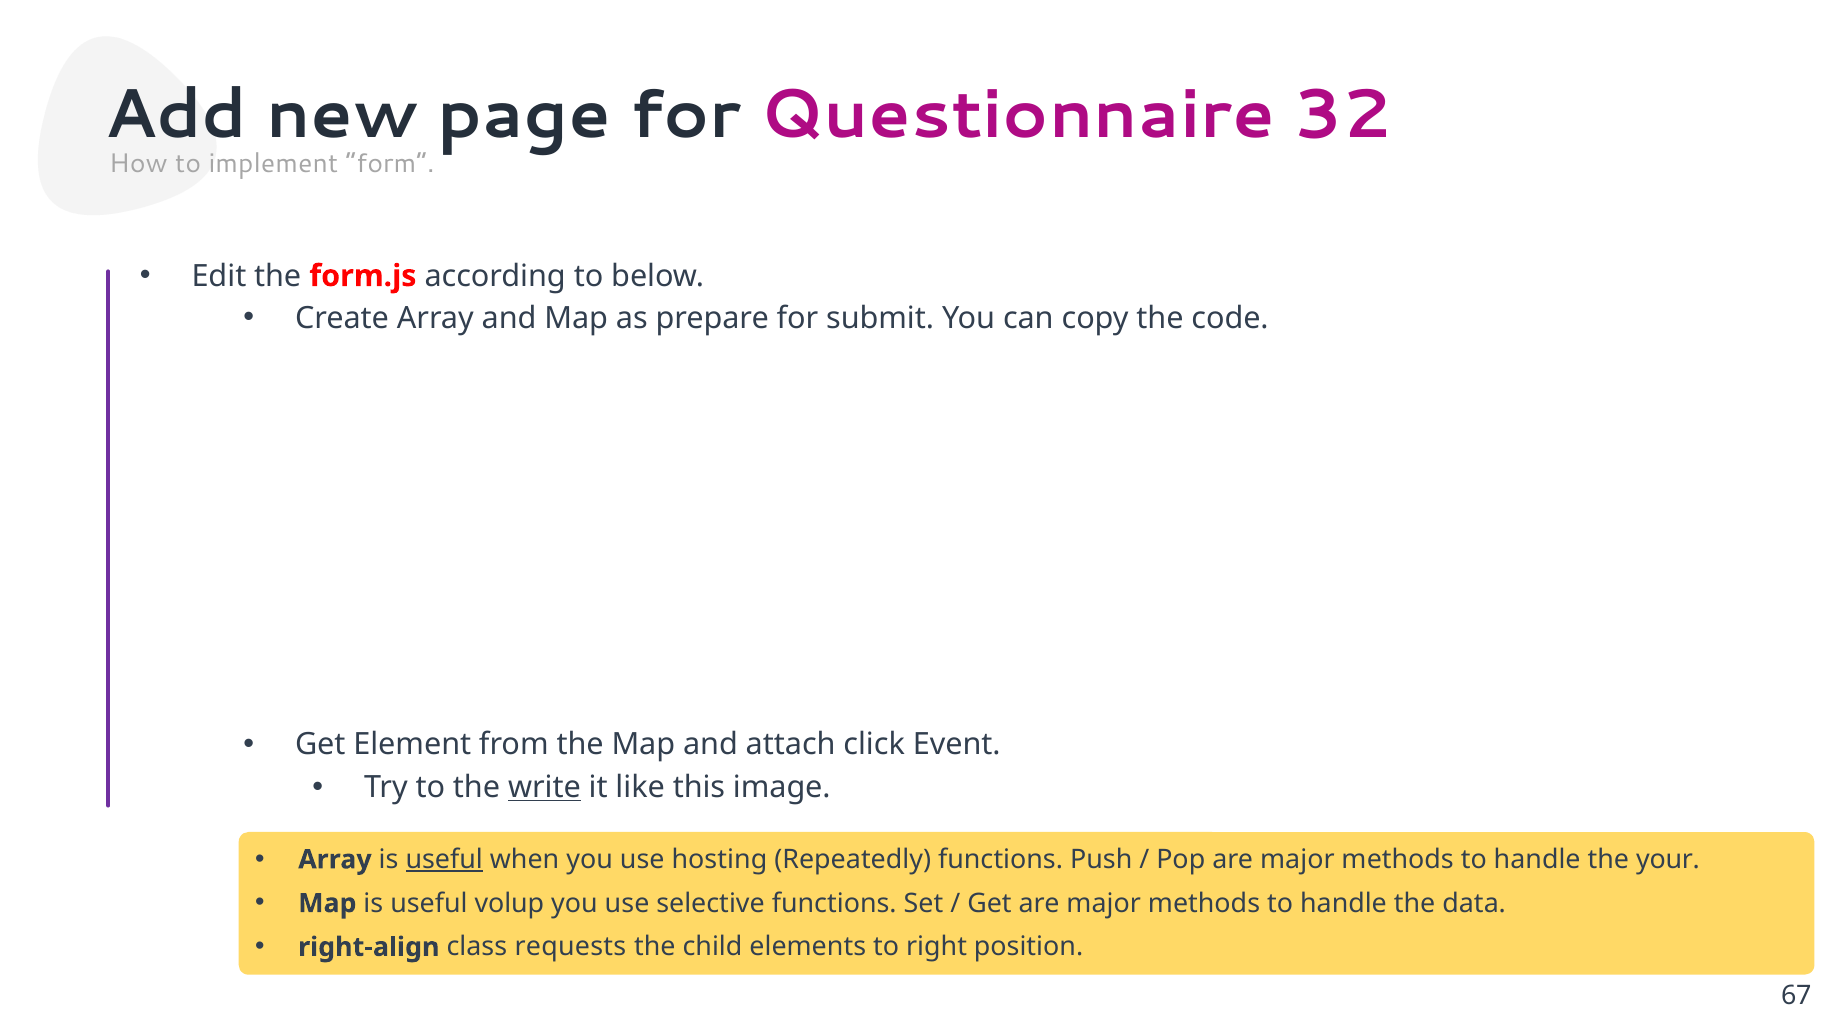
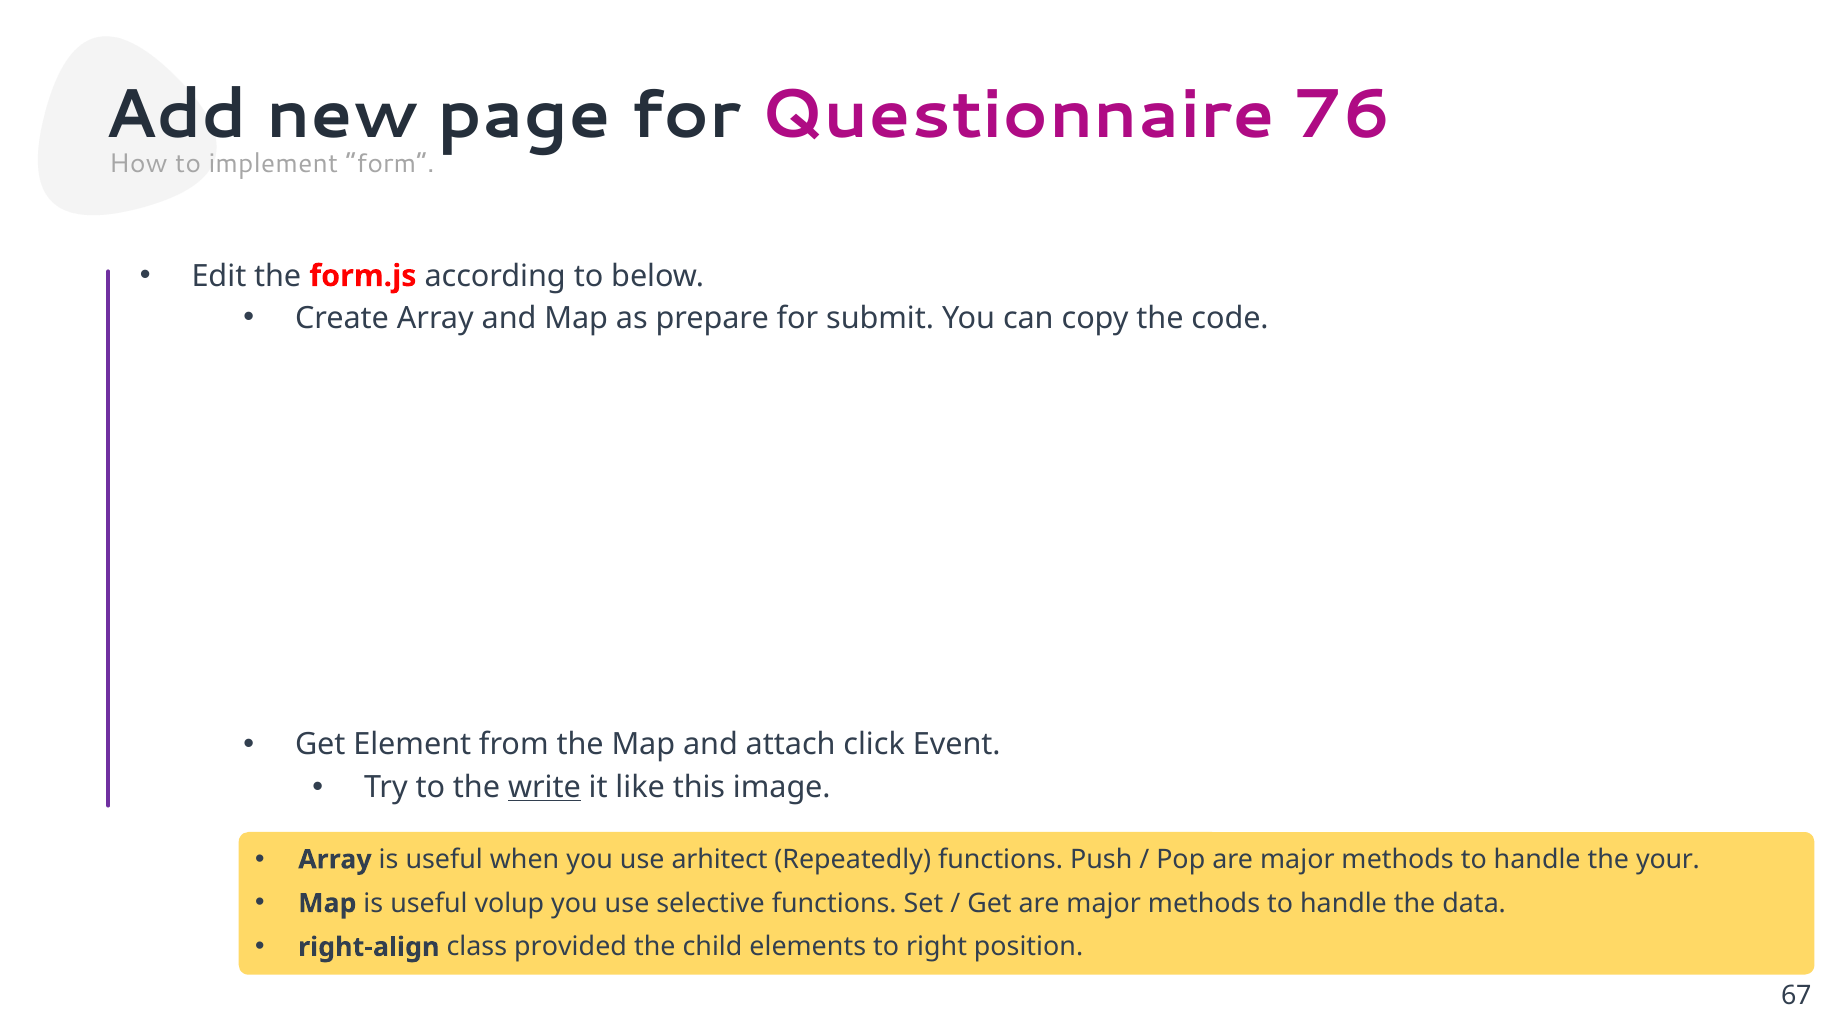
32: 32 -> 76 (1343, 114)
useful underline: present -> none (444, 859)
hosting: hosting -> arhitect (720, 859)
requests: requests -> provided (571, 947)
